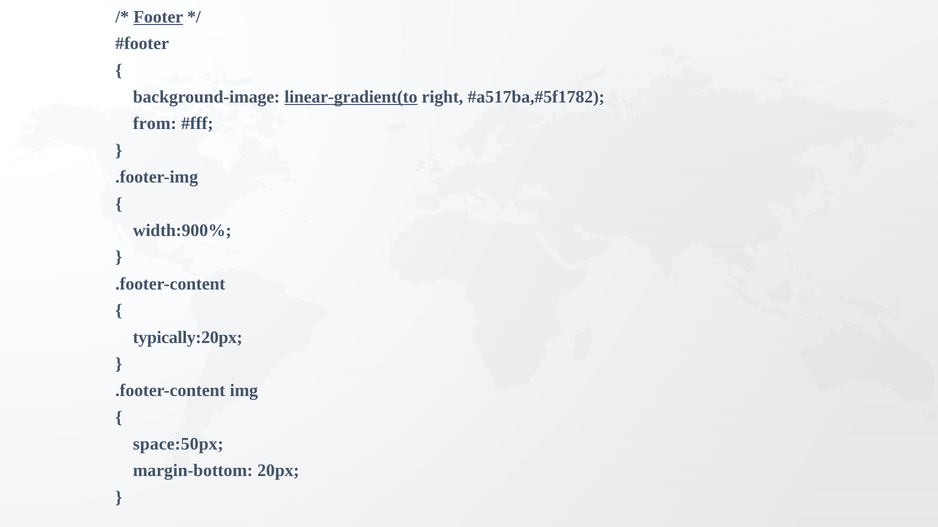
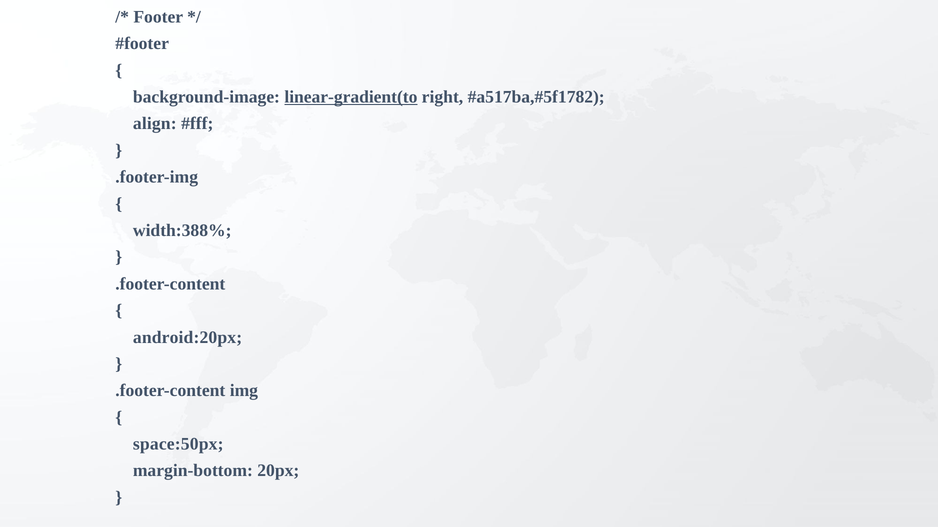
Footer underline: present -> none (158, 17)
from: from -> align (155, 124)
width:900%: width:900% -> width:388% (182, 231)
typically:20px: typically:20px -> android:20px (188, 338)
